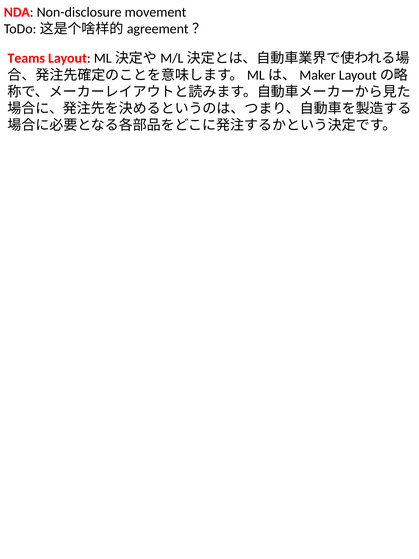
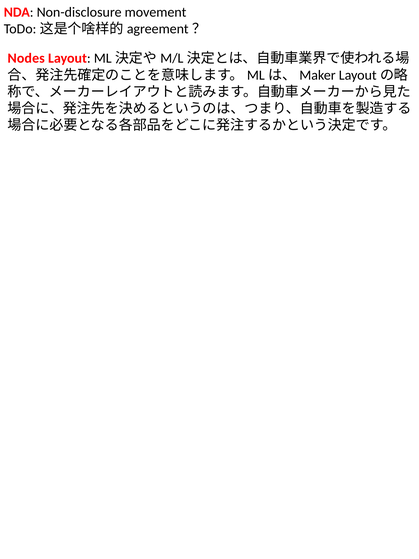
Teams: Teams -> Nodes (26, 58)
